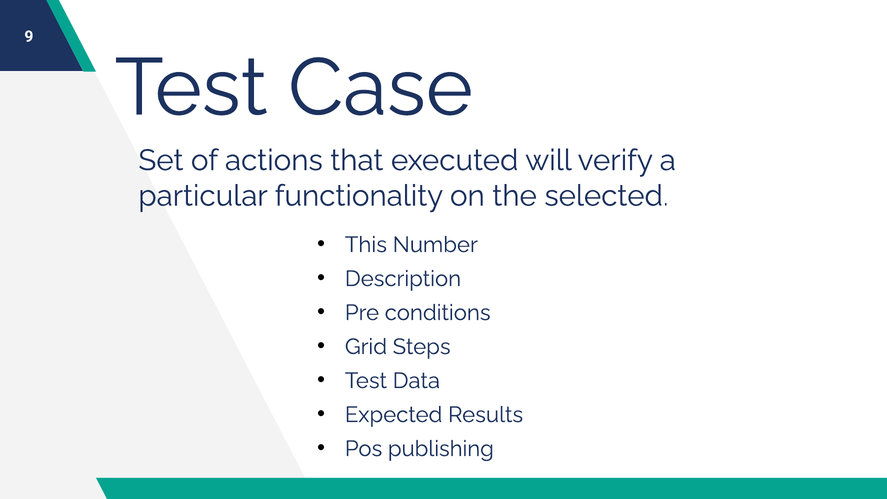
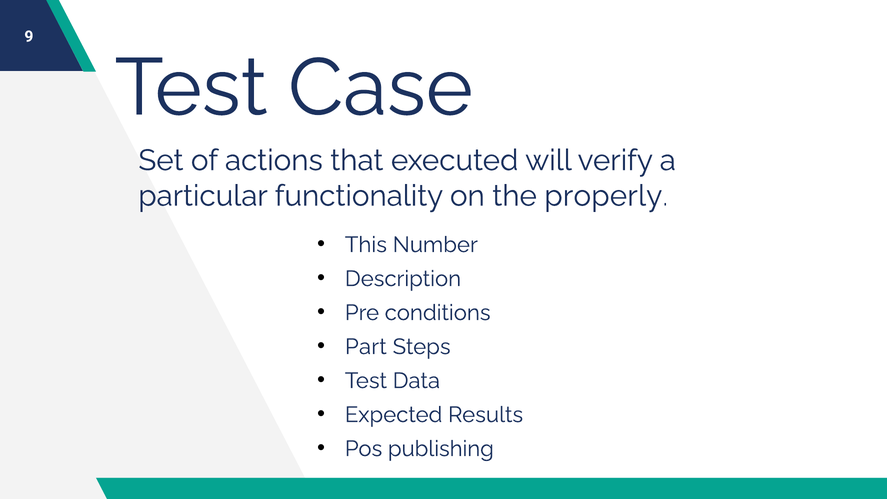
selected: selected -> properly (606, 196)
Grid: Grid -> Part (366, 347)
